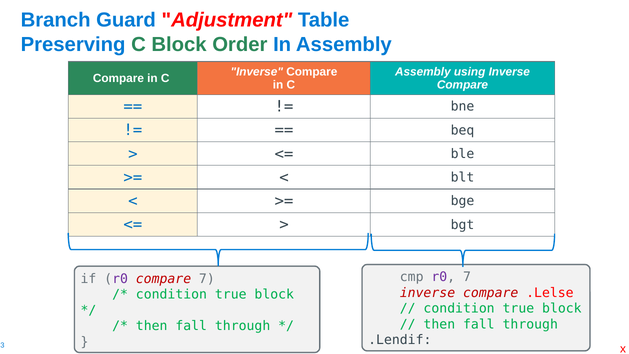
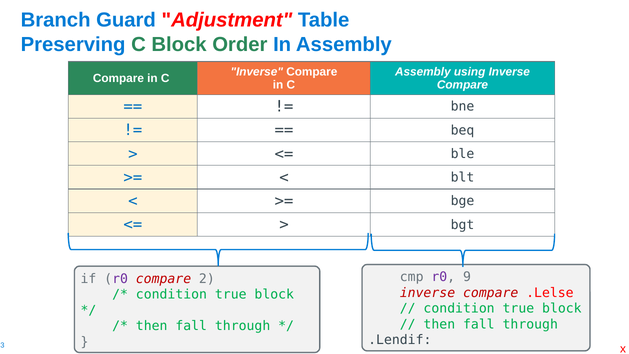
r0 7: 7 -> 9 (467, 277)
compare 7: 7 -> 2 (207, 279)
